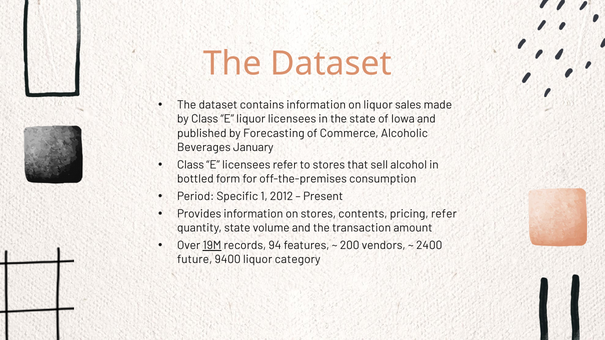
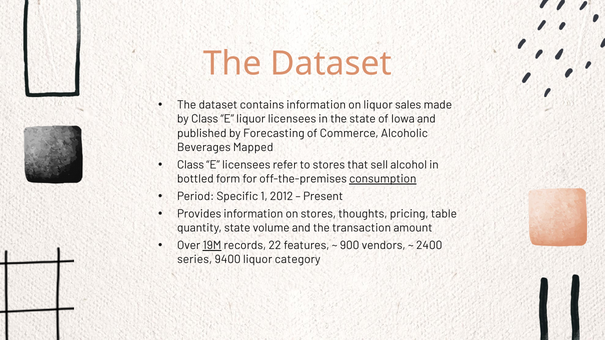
January: January -> Mapped (253, 147)
consumption underline: none -> present (383, 179)
contents: contents -> thoughts (363, 214)
pricing refer: refer -> table (444, 214)
94: 94 -> 22 (275, 246)
200: 200 -> 900 (350, 246)
future: future -> series (195, 260)
